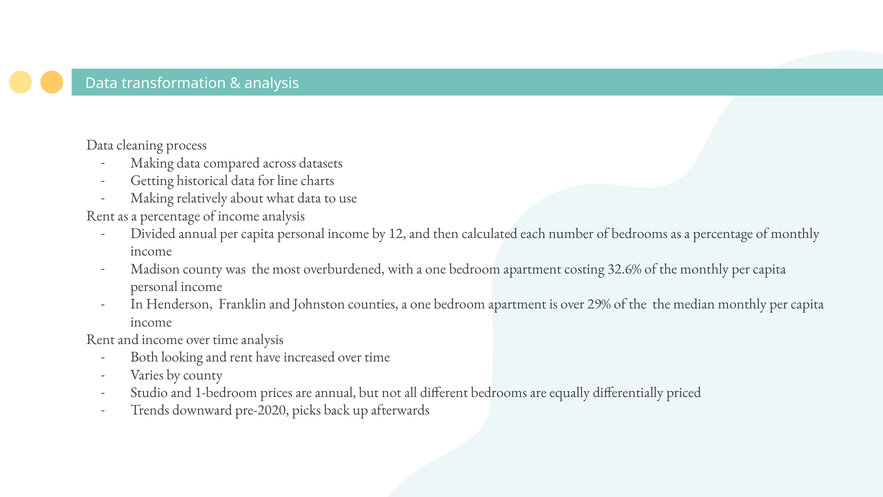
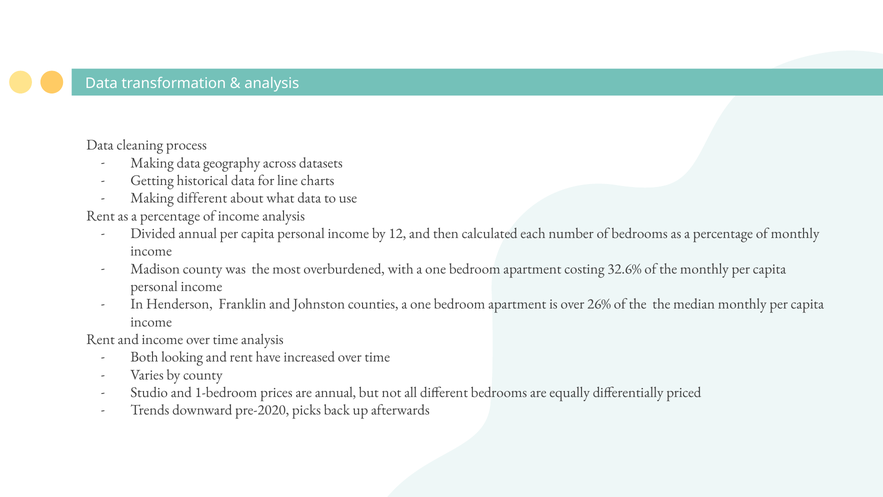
compared: compared -> geography (232, 163)
Making relatively: relatively -> different (202, 198)
29%: 29% -> 26% (599, 304)
